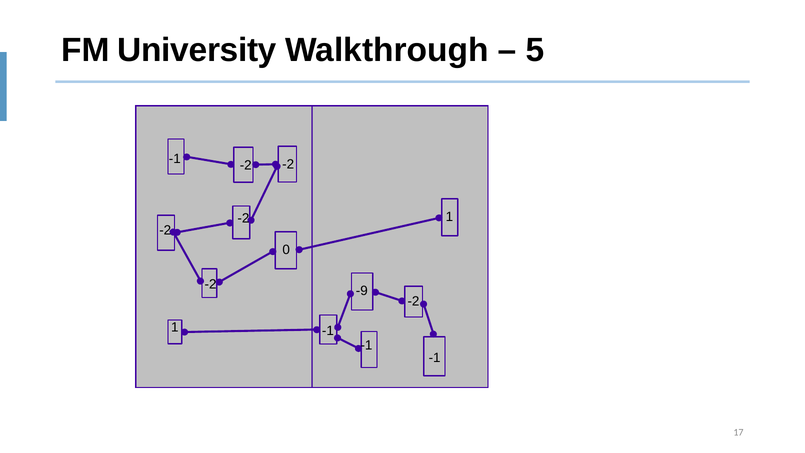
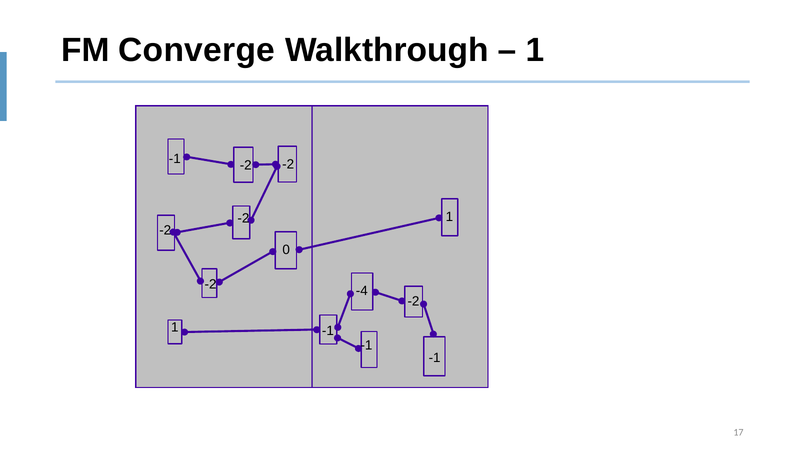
University: University -> Converge (197, 50)
5: 5 -> 1 (535, 50)
-9: -9 -> -4 (362, 291)
